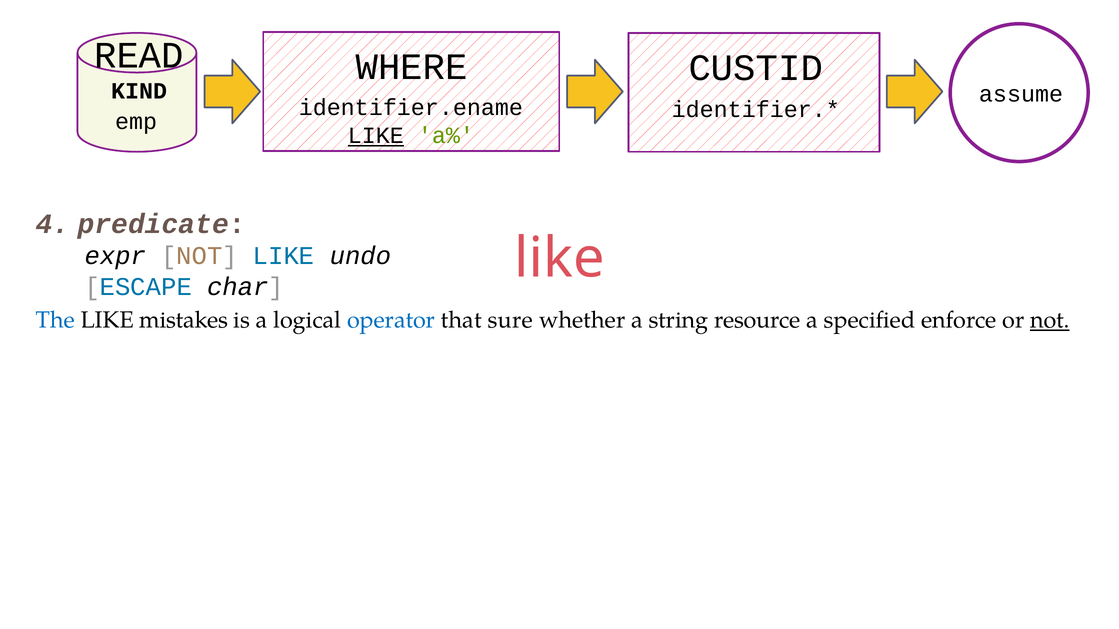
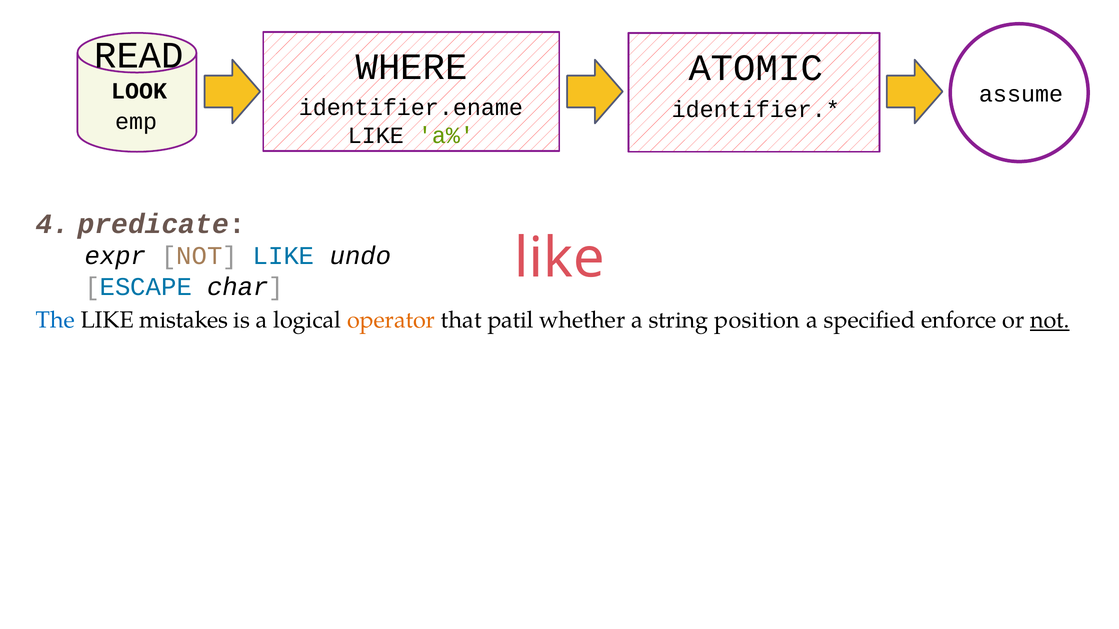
CUSTID: CUSTID -> ATOMIC (756, 68)
KIND: KIND -> LOOK (139, 91)
LIKE underline: present -> none (376, 136)
operator colour: blue -> orange (391, 320)
sure: sure -> patil (511, 320)
resource: resource -> position (757, 320)
